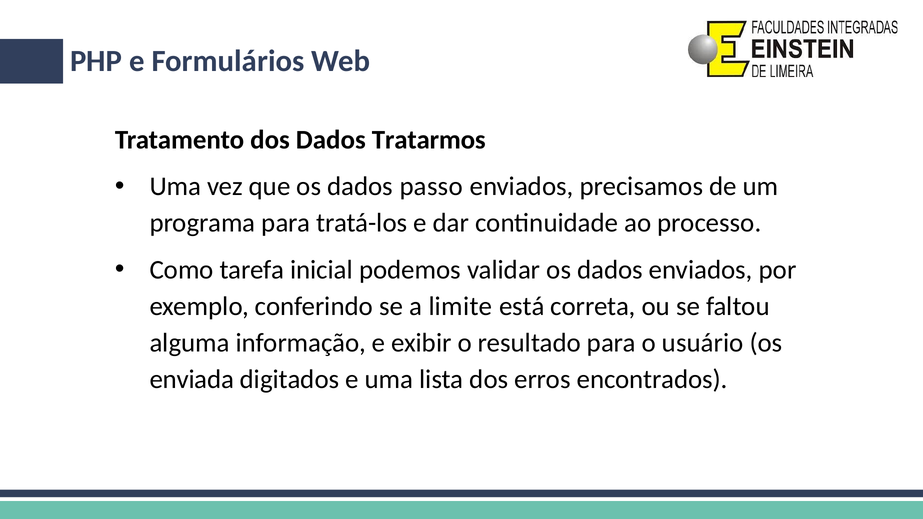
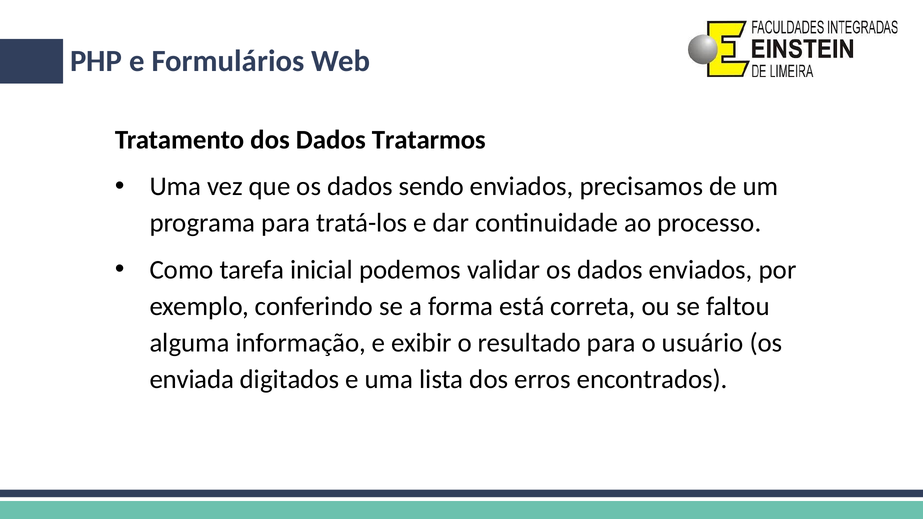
passo: passo -> sendo (431, 187)
limite: limite -> forma (461, 306)
